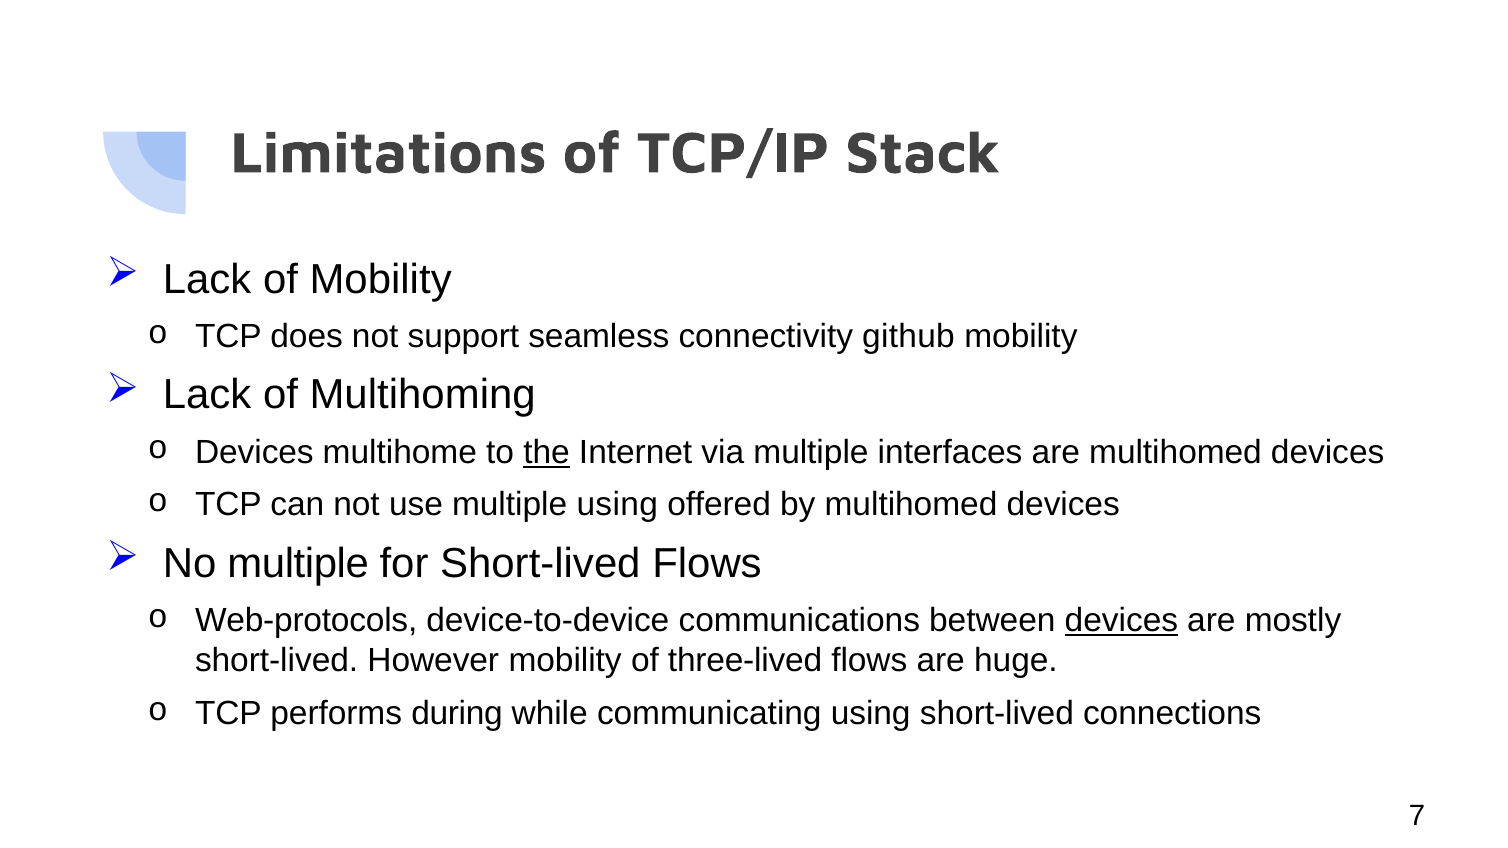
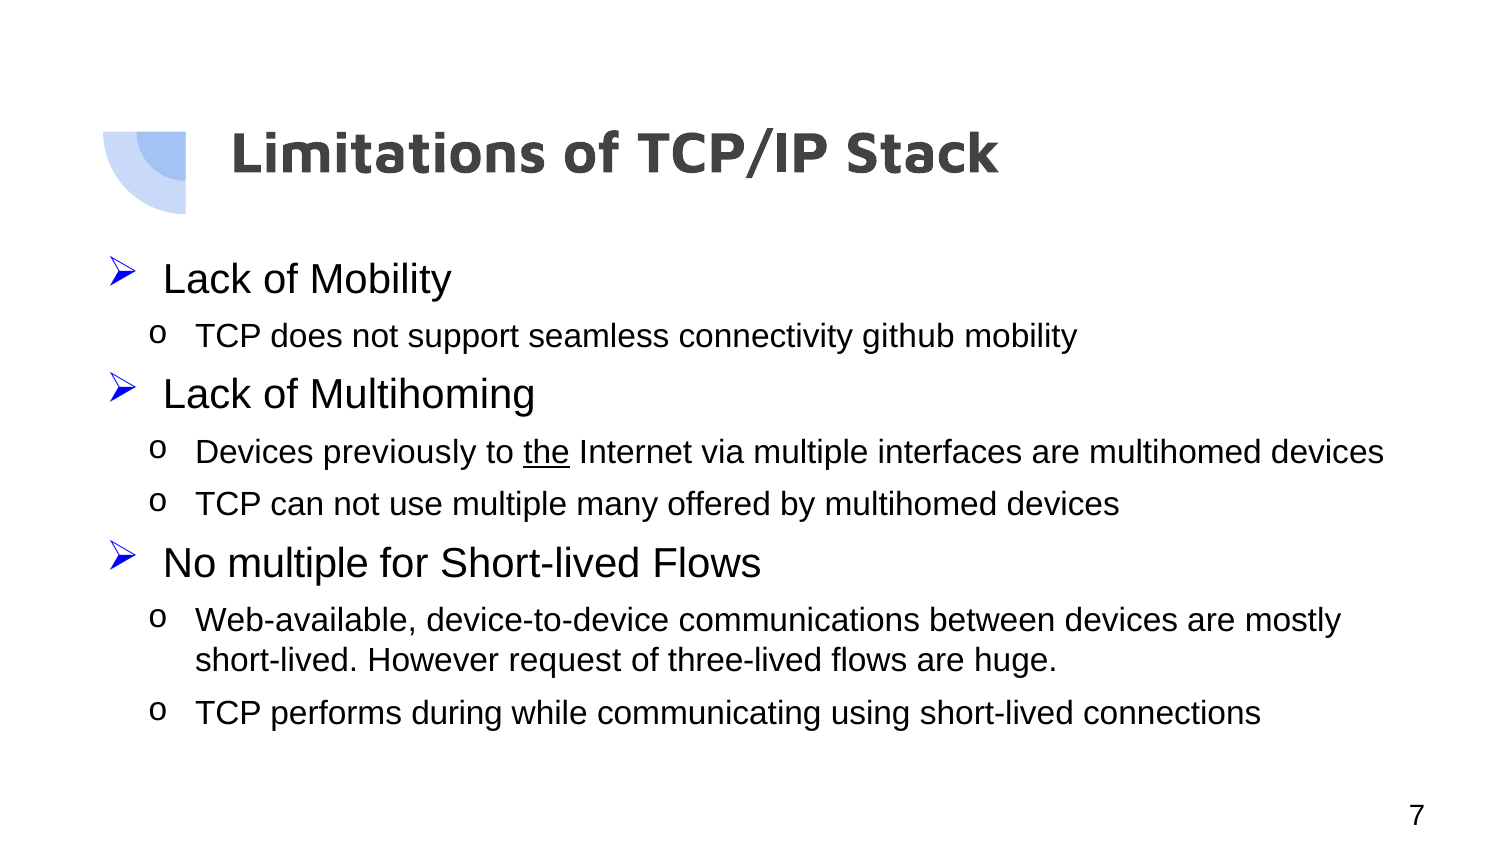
multihome: multihome -> previously (400, 452)
multiple using: using -> many (617, 505)
Web-protocols: Web-protocols -> Web-available (306, 621)
devices underline: present -> none (1121, 621)
However mobility: mobility -> request (565, 661)
